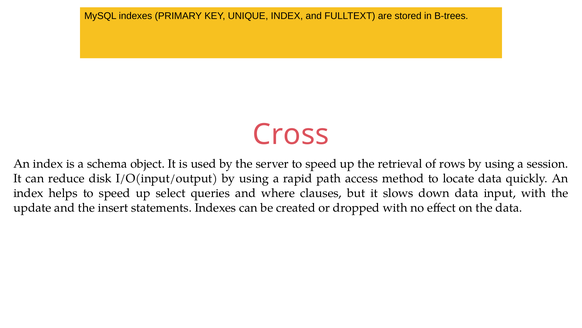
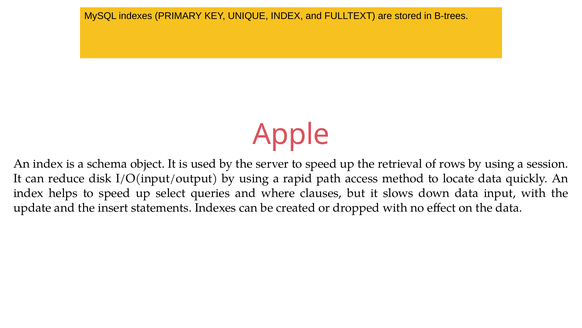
Cross: Cross -> Apple (291, 134)
